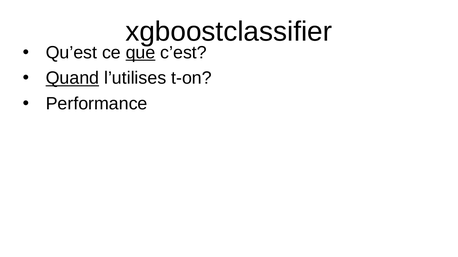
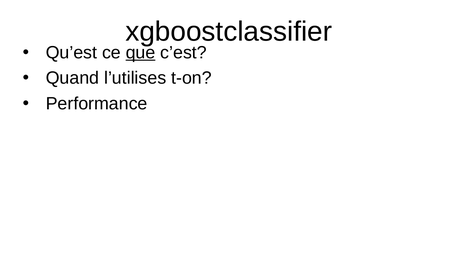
Quand underline: present -> none (72, 78)
